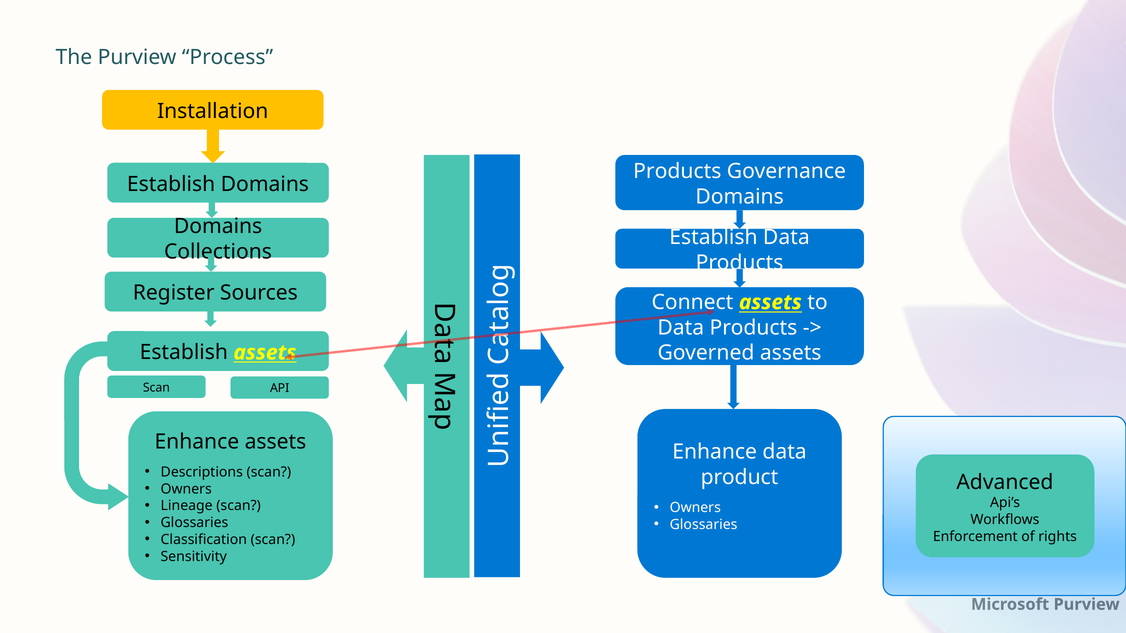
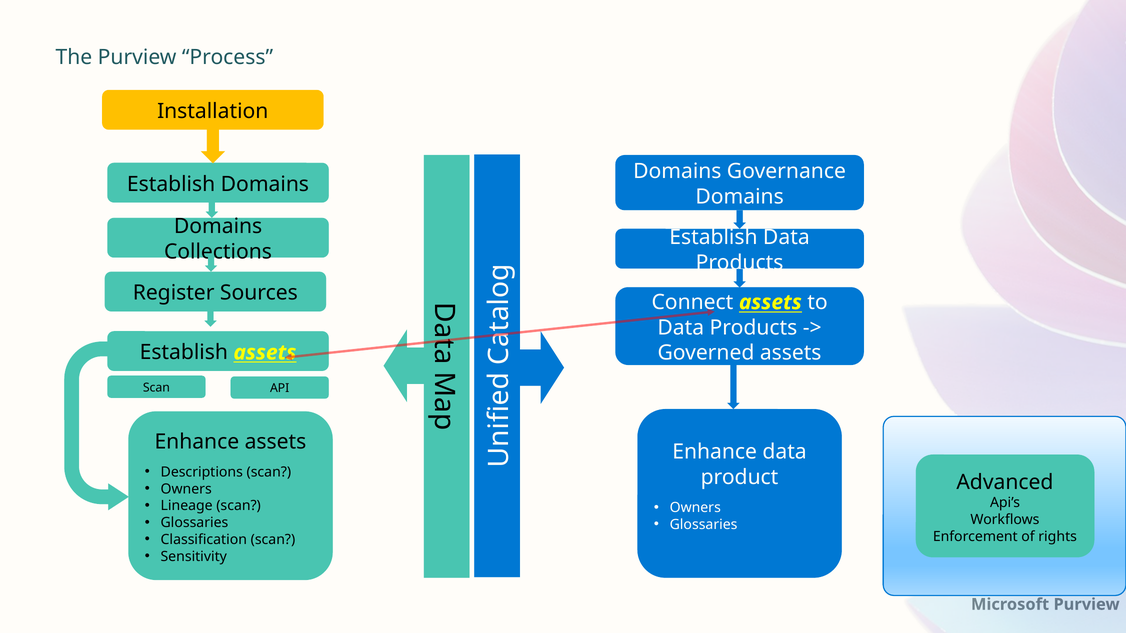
Products: Products -> Domains (677, 172)
